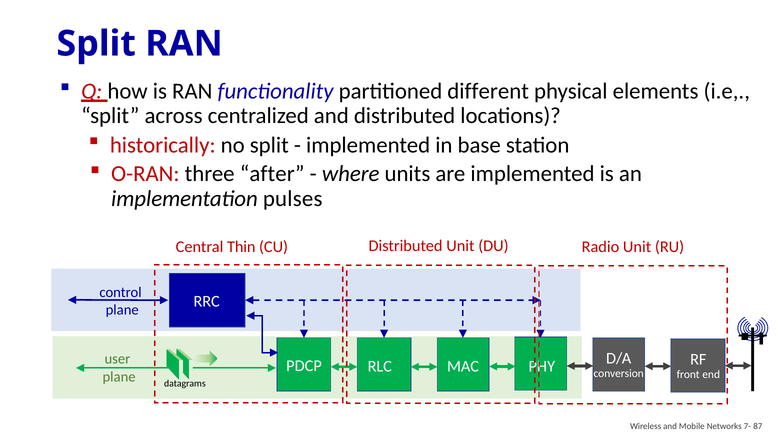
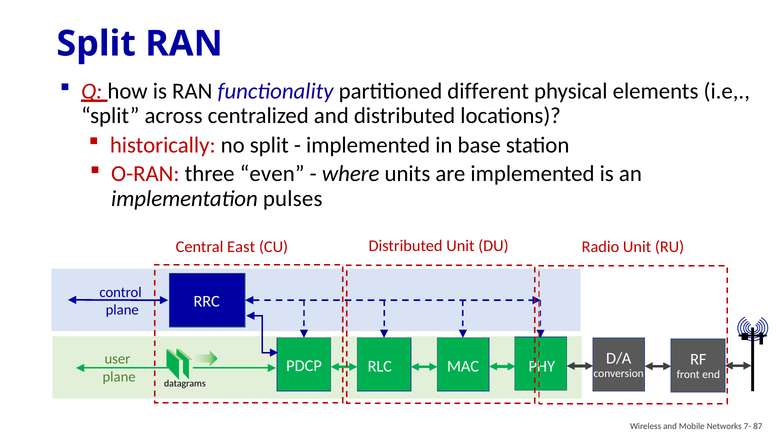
after: after -> even (272, 174)
Thin: Thin -> East (241, 247)
